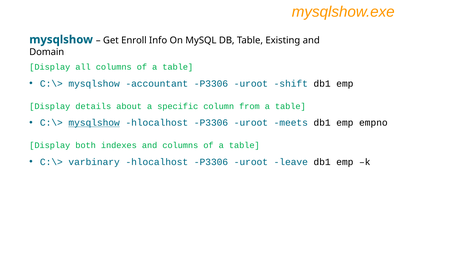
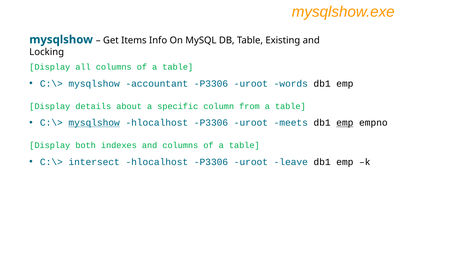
Enroll: Enroll -> Items (134, 40)
Domain: Domain -> Locking (47, 52)
shift: shift -> words (291, 84)
emp underline: none -> present (345, 123)
varbinary: varbinary -> intersect (94, 162)
